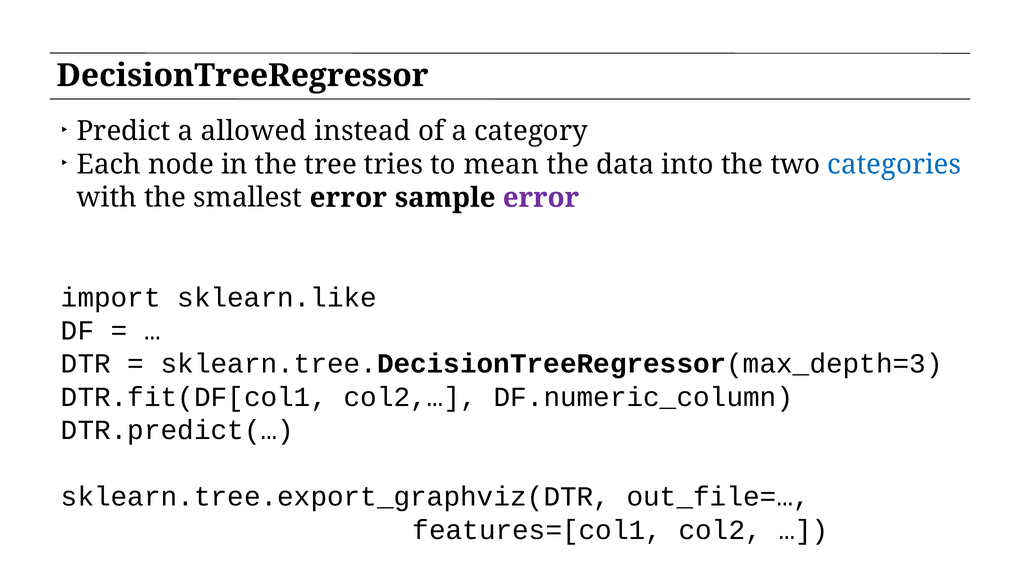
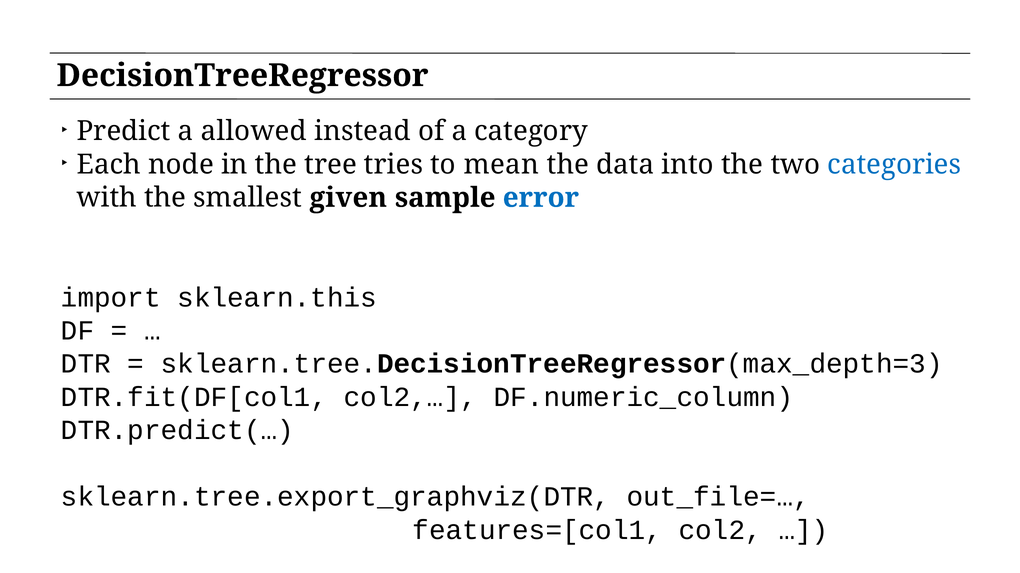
smallest error: error -> given (348, 198)
error colour: purple -> blue (541, 198)
sklearn.like: sklearn.like -> sklearn.this (277, 297)
